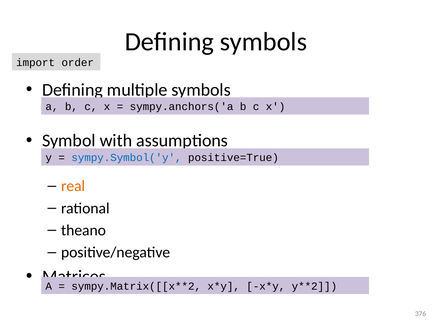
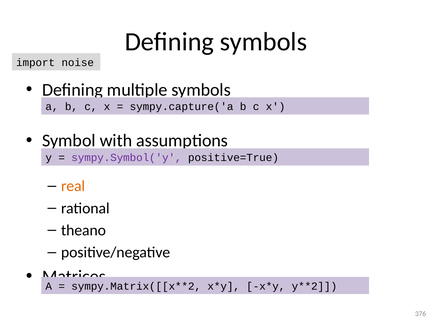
order: order -> noise (78, 62)
sympy.anchors('a: sympy.anchors('a -> sympy.capture('a (182, 107)
sympy.Symbol('y colour: blue -> purple (126, 158)
